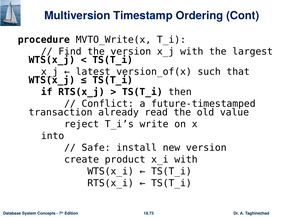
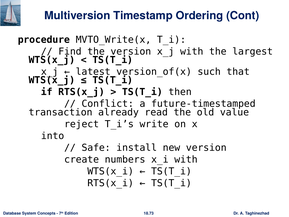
product: product -> numbers (125, 159)
